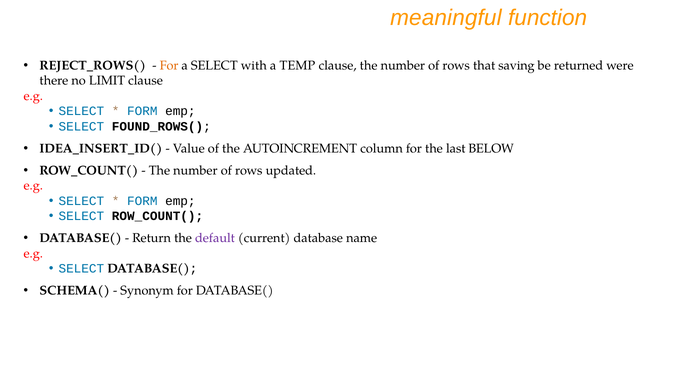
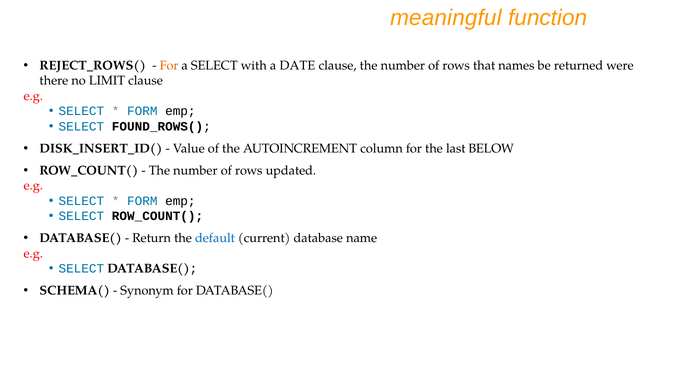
TEMP: TEMP -> DATE (297, 66)
saving: saving -> names (516, 66)
IDEA_INSERT_ID(: IDEA_INSERT_ID( -> DISK_INSERT_ID( (101, 148)
default colour: purple -> blue (215, 238)
